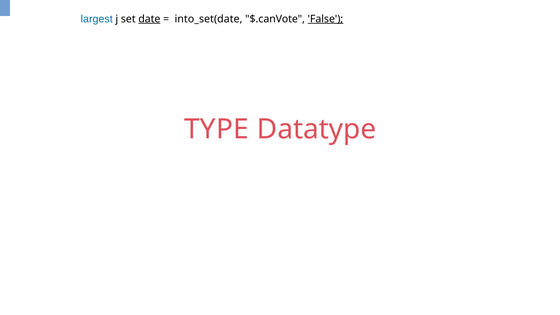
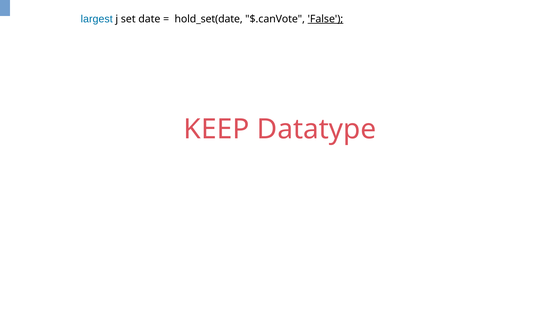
date underline: present -> none (149, 19)
into_set(date: into_set(date -> hold_set(date (209, 19)
TYPE: TYPE -> KEEP (217, 129)
